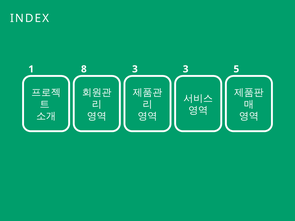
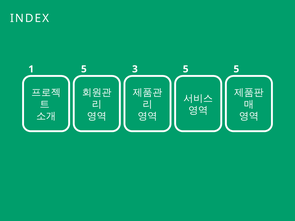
1 8: 8 -> 5 (84, 69)
3 3: 3 -> 5 (186, 69)
